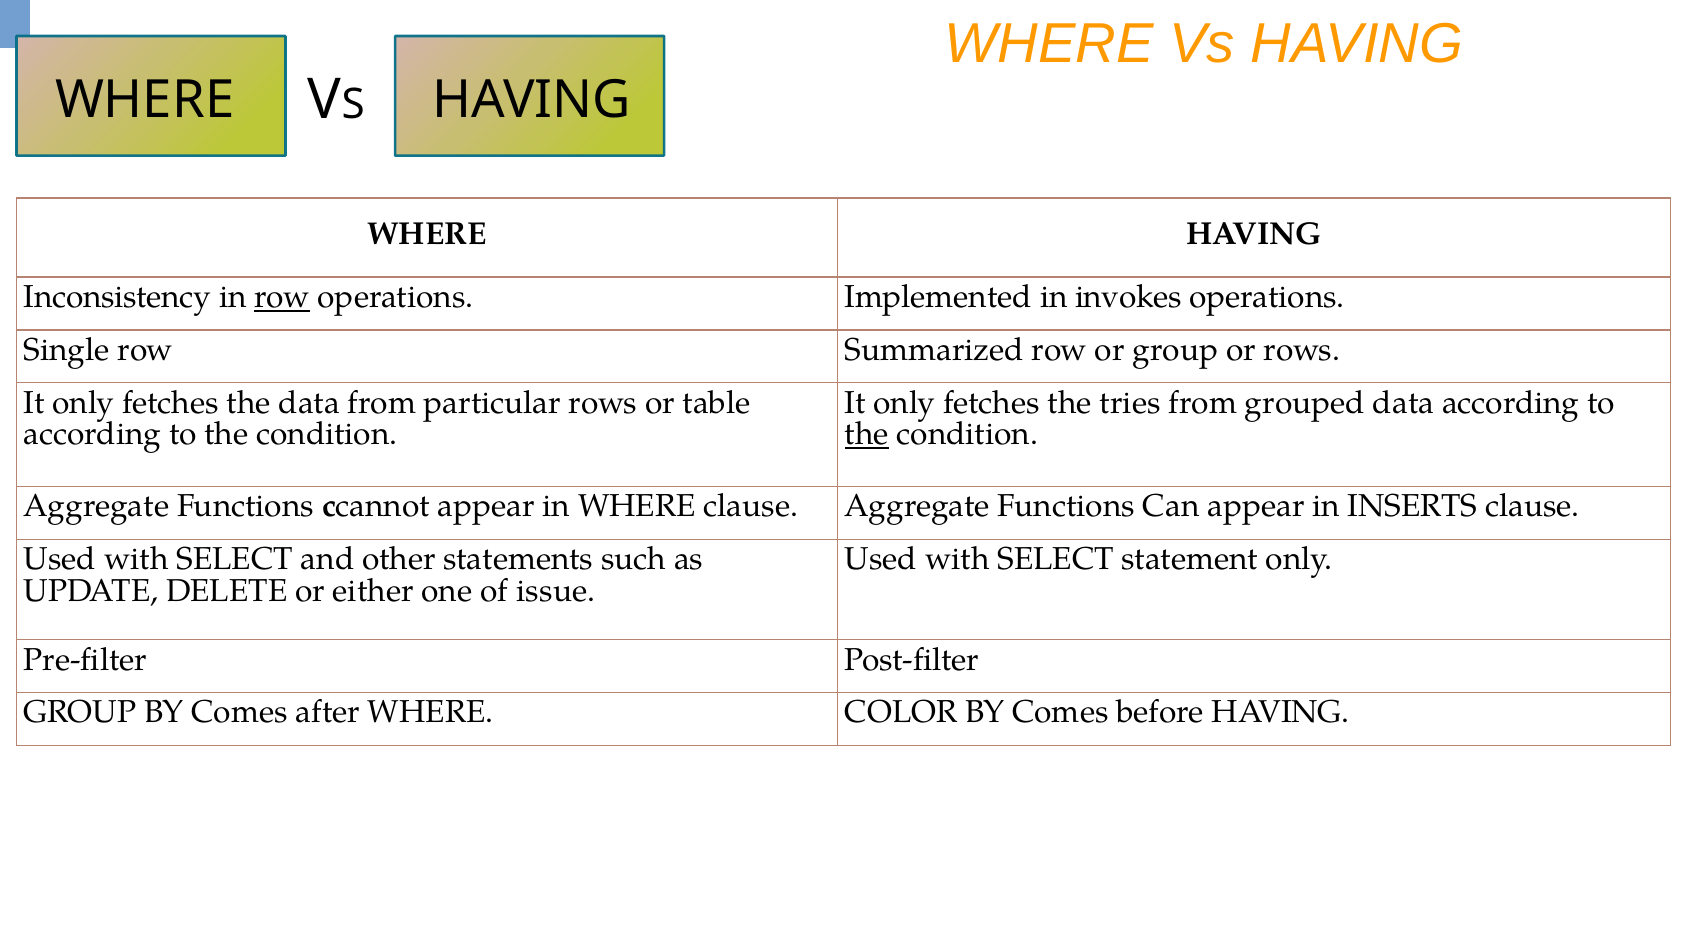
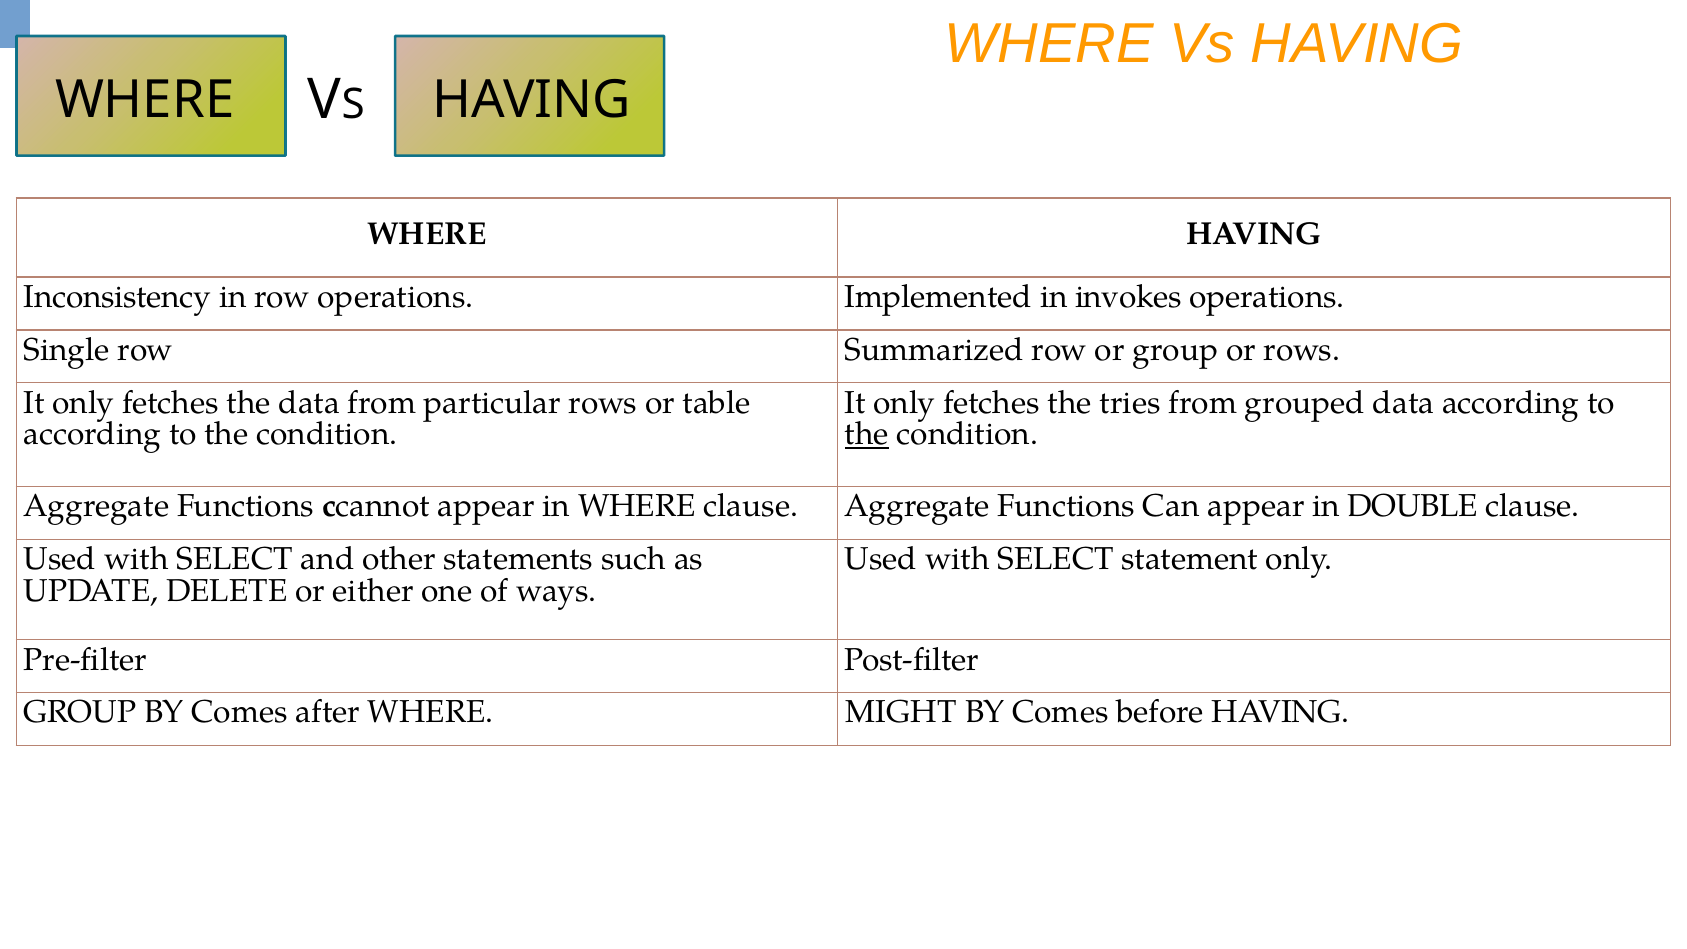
row underline: present -> none (282, 297)
INSERTS: INSERTS -> DOUBLE (1413, 506)
issue: issue -> ways (556, 591)
COLOR: COLOR -> MIGHT (901, 712)
